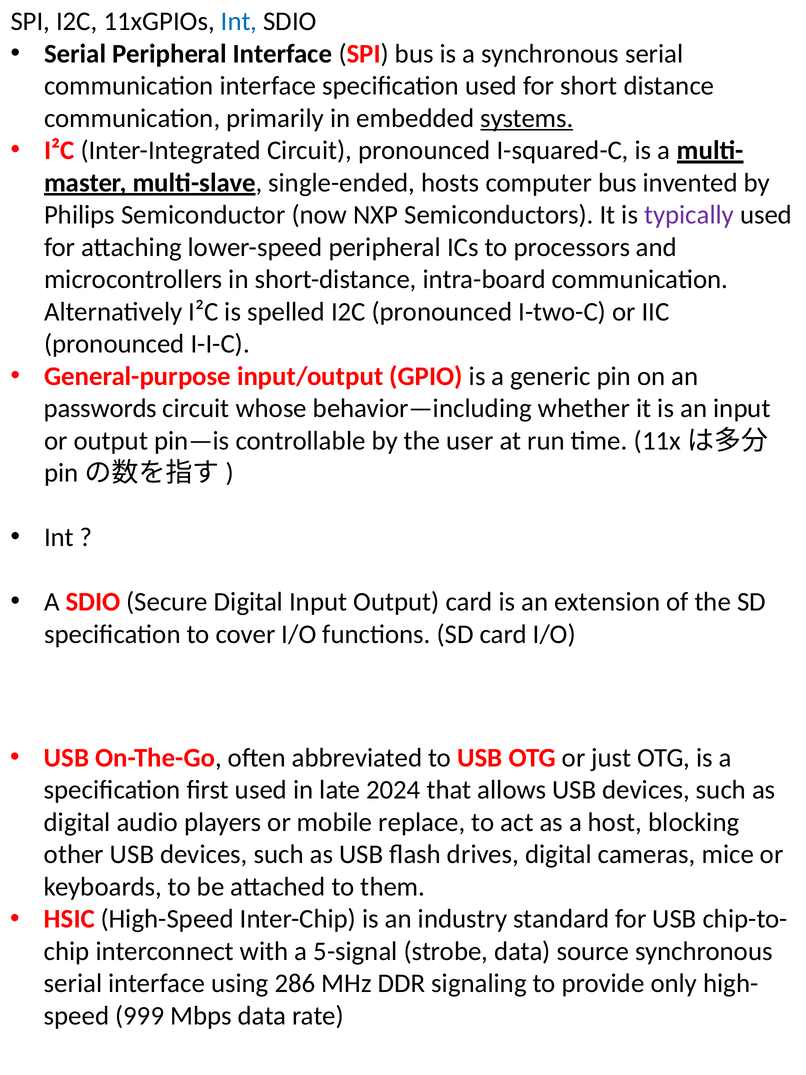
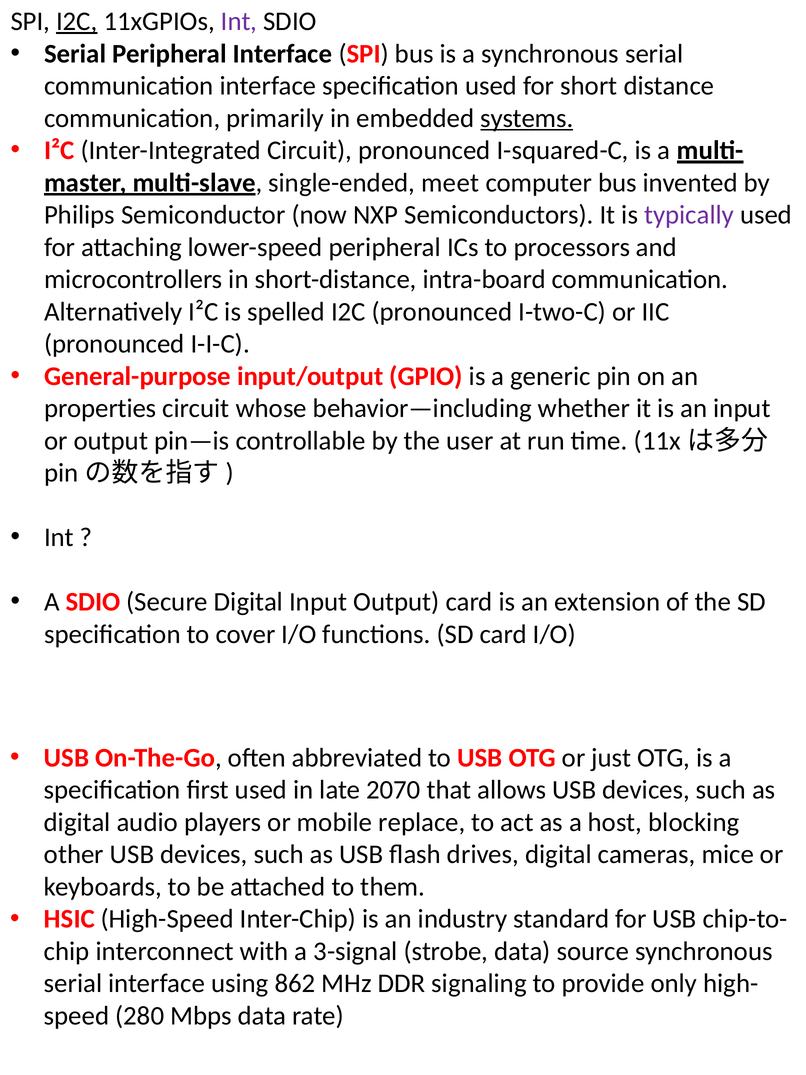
I2C underline: none -> present (77, 21)
Int colour: blue -> purple (239, 21)
hosts: hosts -> meet (450, 183)
passwords: passwords -> properties (100, 408)
2024: 2024 -> 2070 (393, 790)
5-signal: 5-signal -> 3-signal (355, 951)
286: 286 -> 862 (295, 983)
999: 999 -> 280 (140, 1016)
